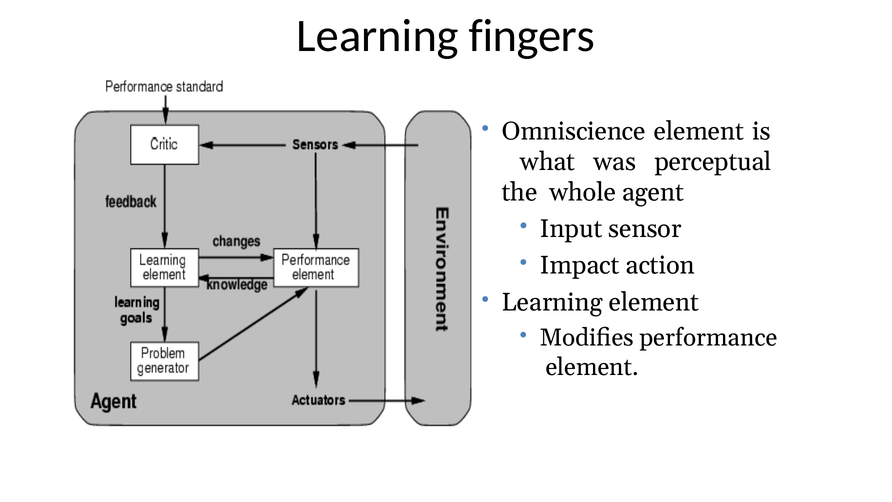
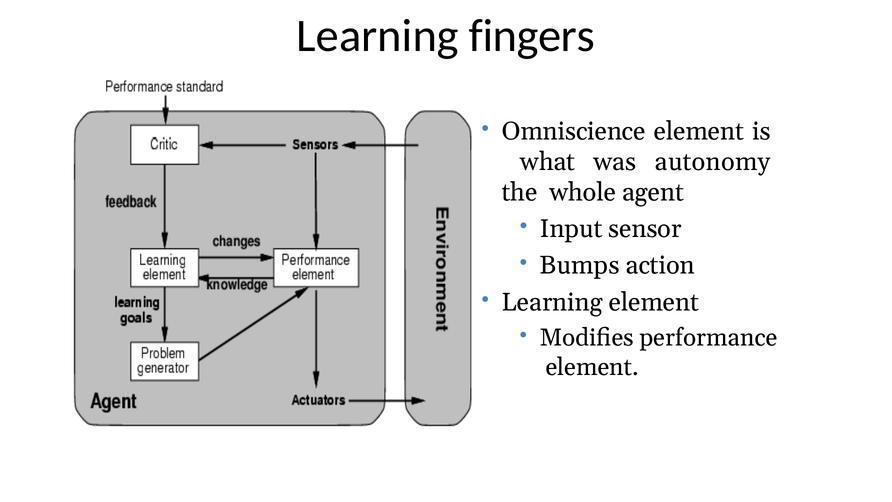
perceptual: perceptual -> autonomy (713, 162)
Impact: Impact -> Bumps (580, 265)
